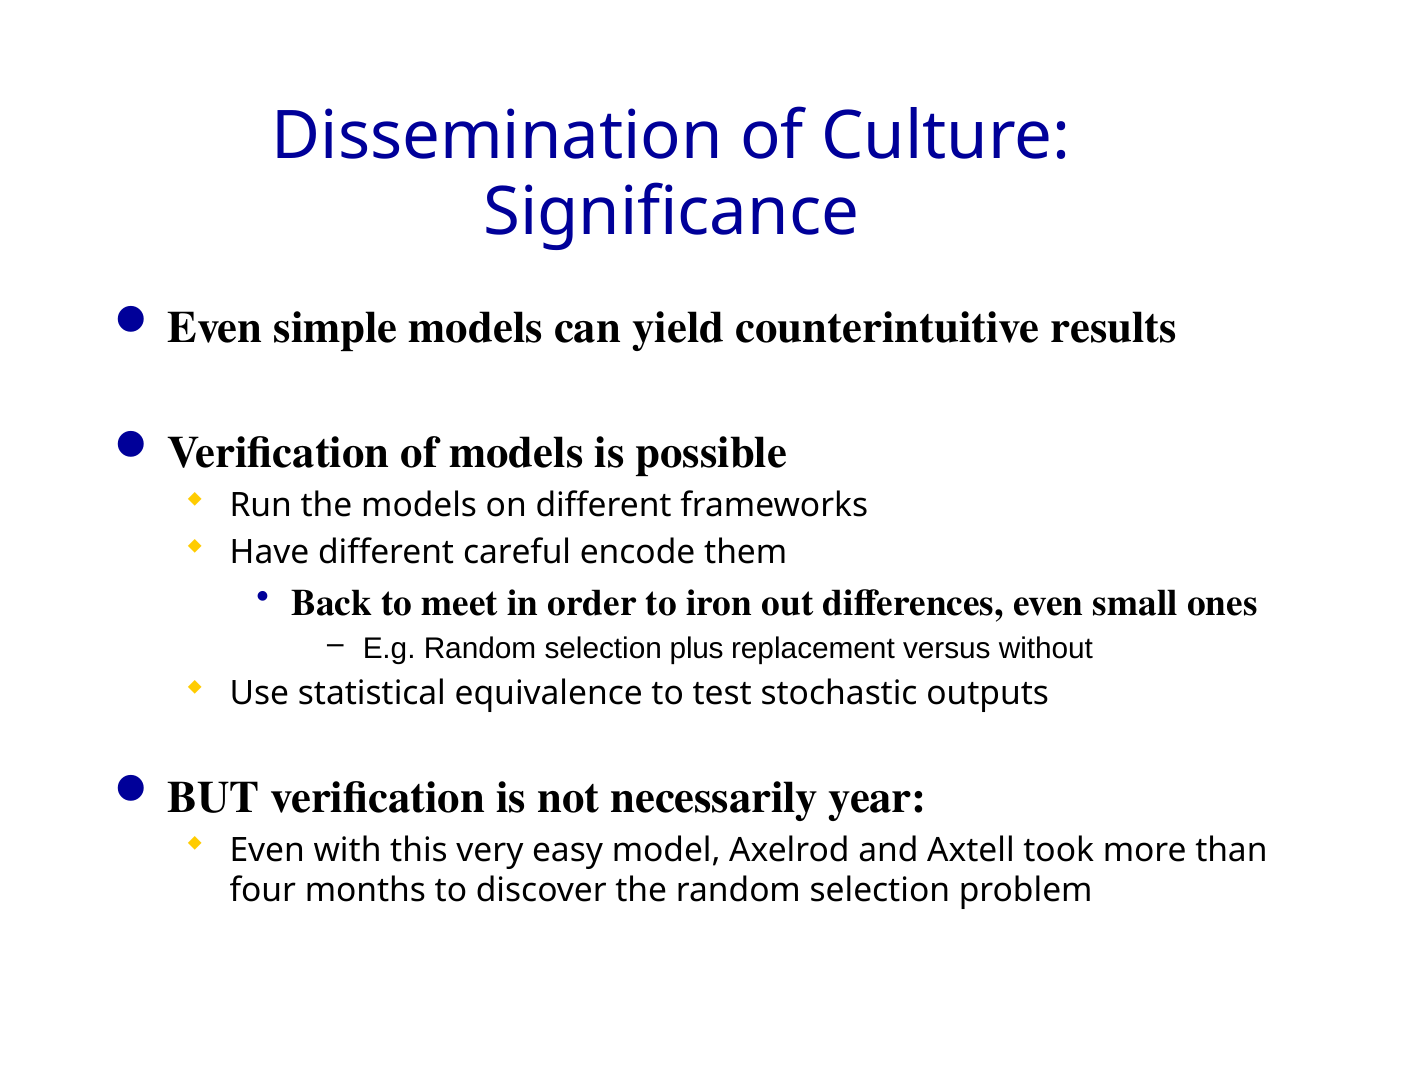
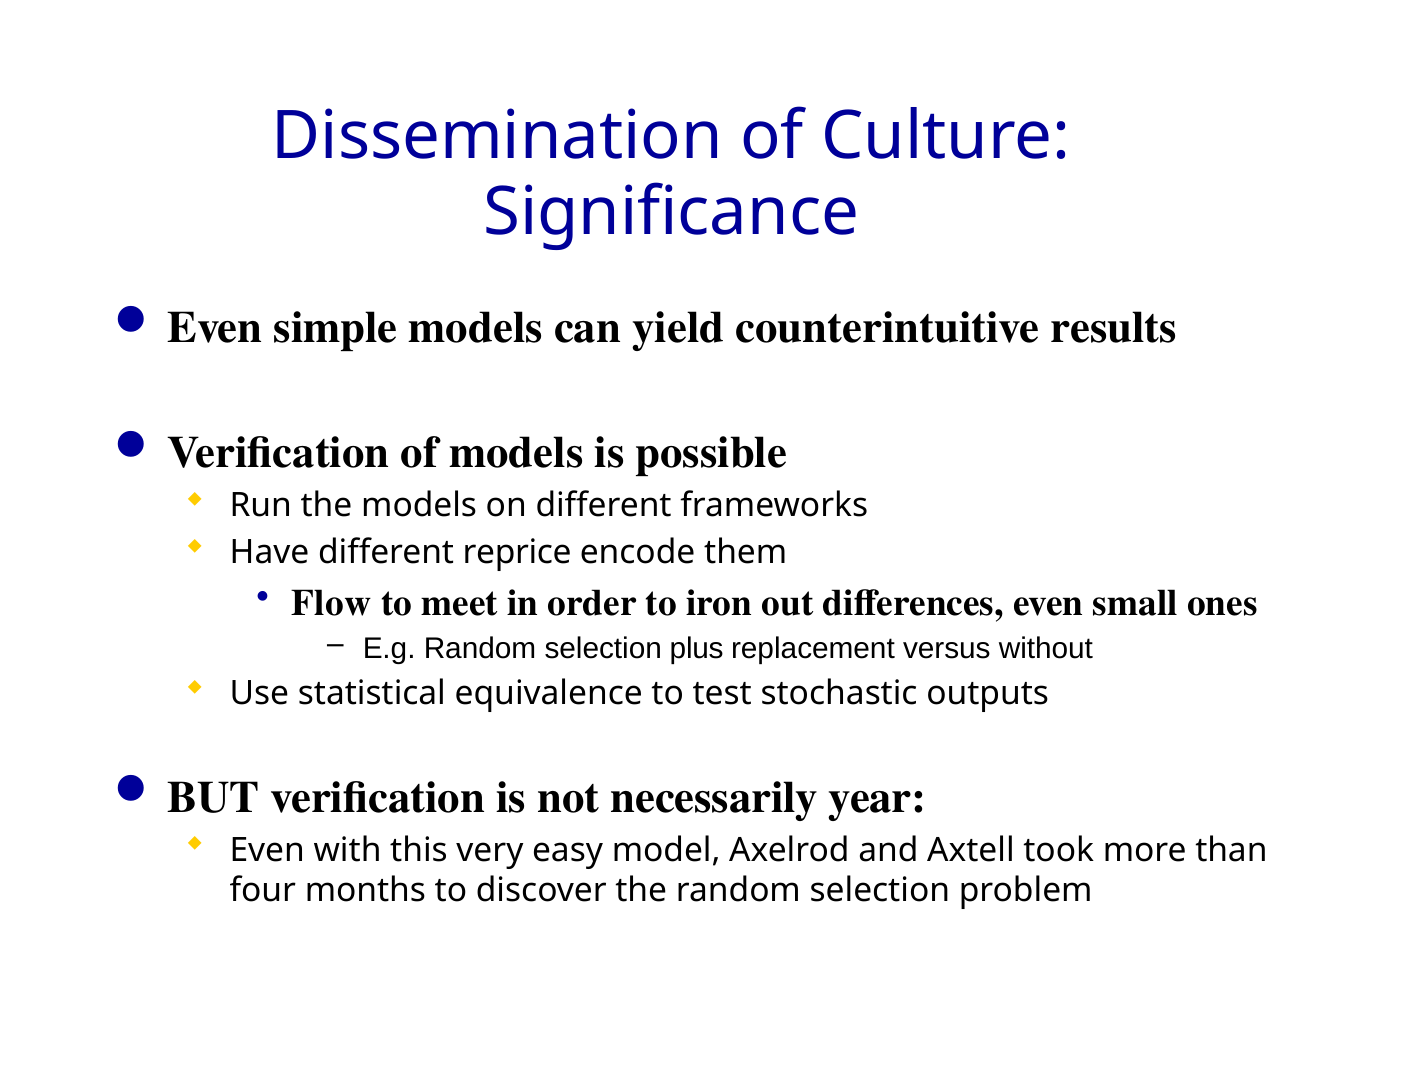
careful: careful -> reprice (517, 553)
Back: Back -> Flow (332, 603)
